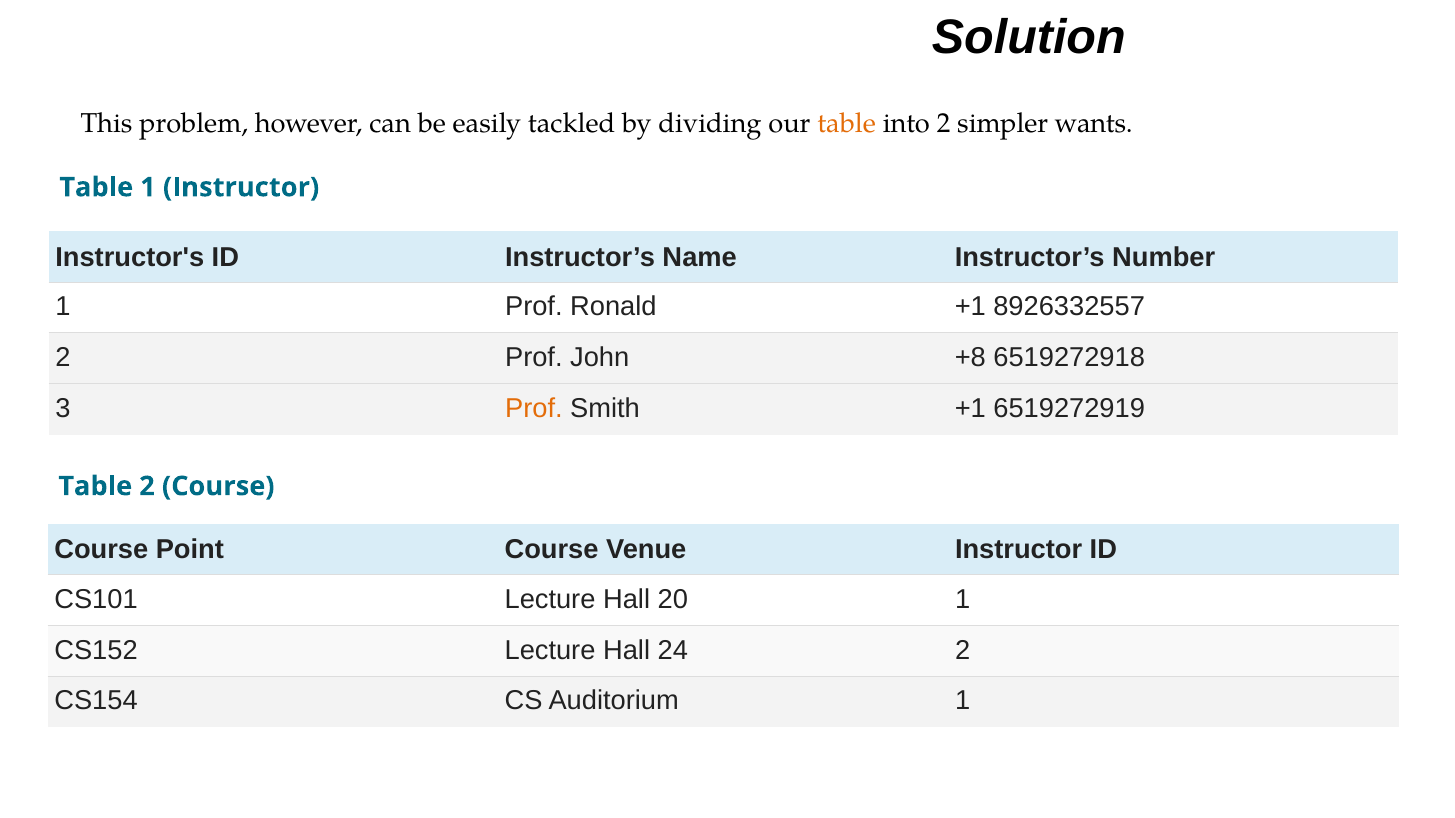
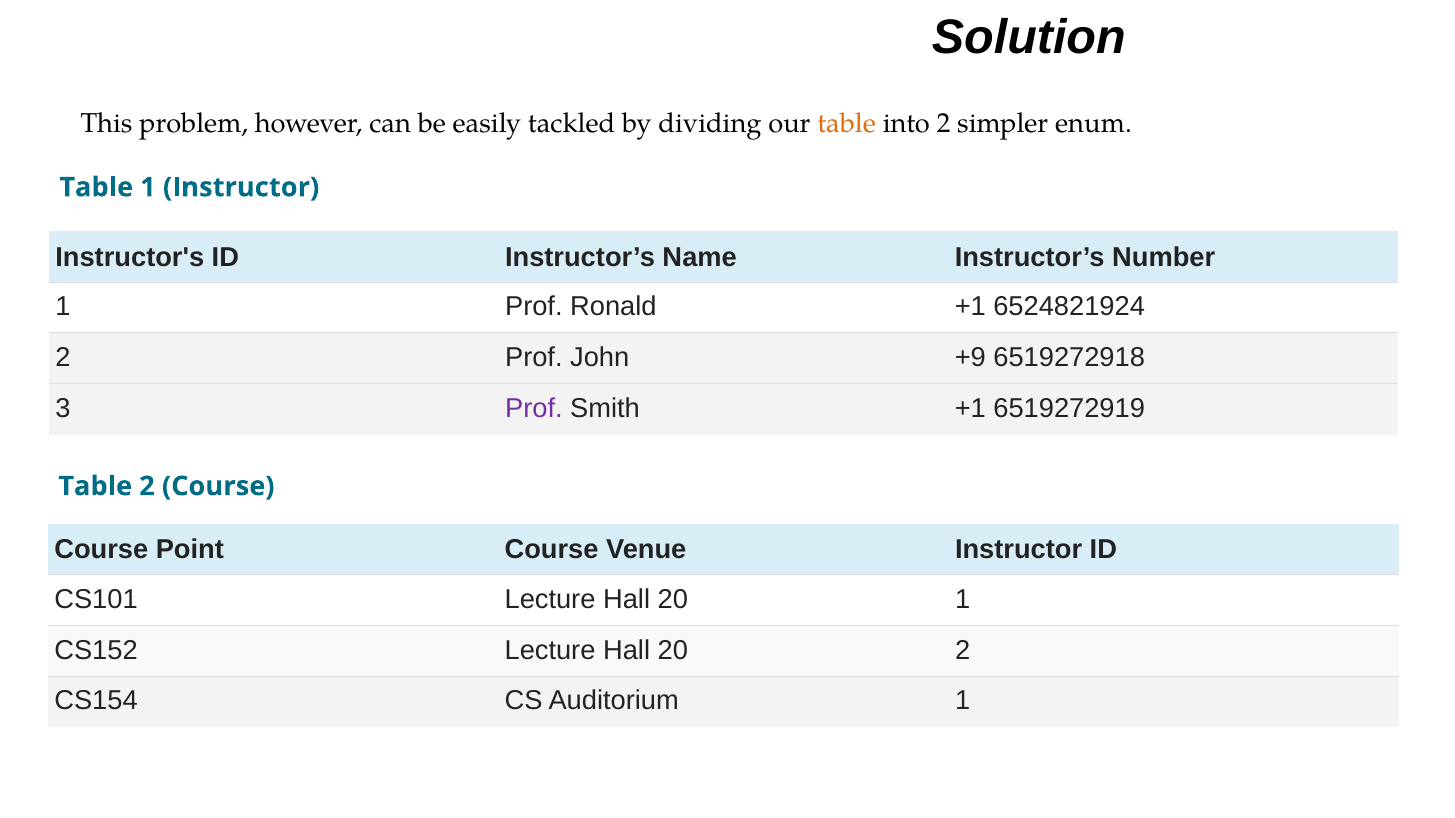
wants: wants -> enum (1093, 124)
8926332557: 8926332557 -> 6524821924 (1069, 307)
+8: +8 -> +9 (970, 358)
Prof colour: orange -> purple (534, 409)
CS152 Lecture Hall 24: 24 -> 20 (673, 650)
